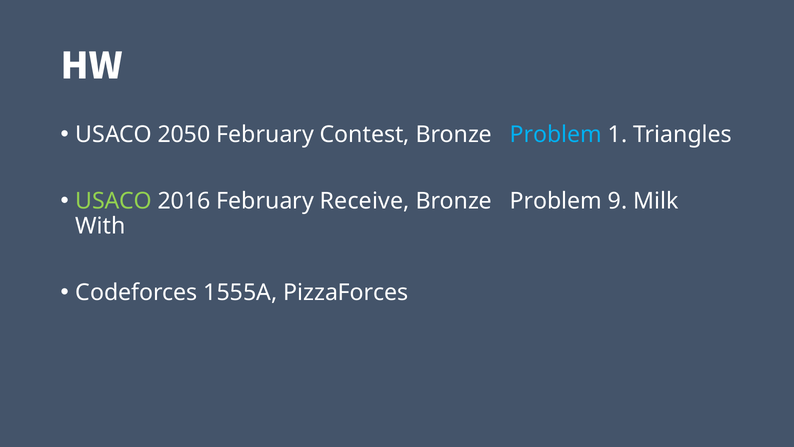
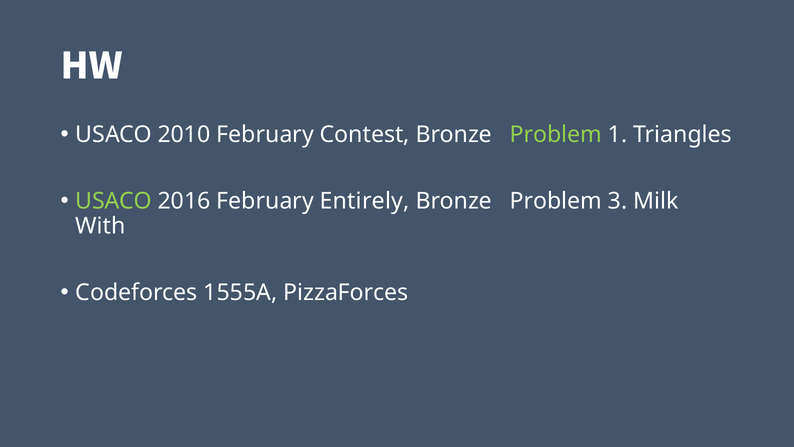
2050: 2050 -> 2010 (184, 134)
Problem colour: light blue -> light green (556, 134)
Receive: Receive -> Entirely (365, 201)
9: 9 -> 3 (618, 201)
